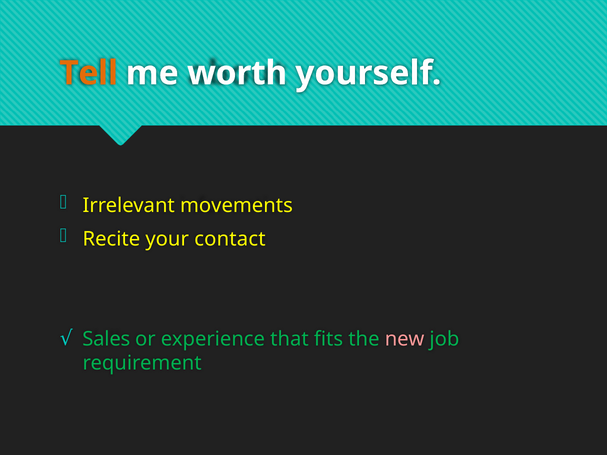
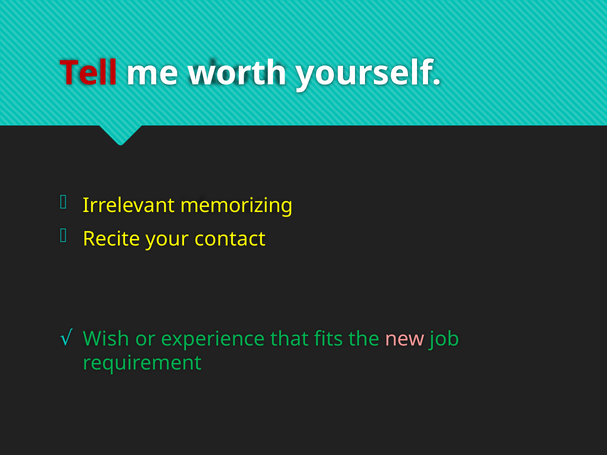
Tell colour: orange -> red (89, 73)
movements: movements -> memorizing (237, 206)
Sales: Sales -> Wish (106, 339)
